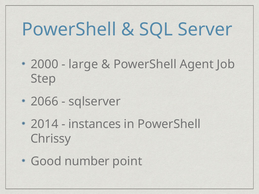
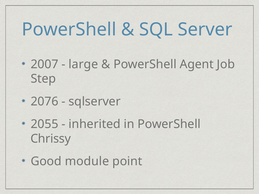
2000: 2000 -> 2007 (44, 64)
2066: 2066 -> 2076 (44, 102)
2014: 2014 -> 2055 (44, 124)
instances: instances -> inherited (95, 124)
number: number -> module (87, 161)
